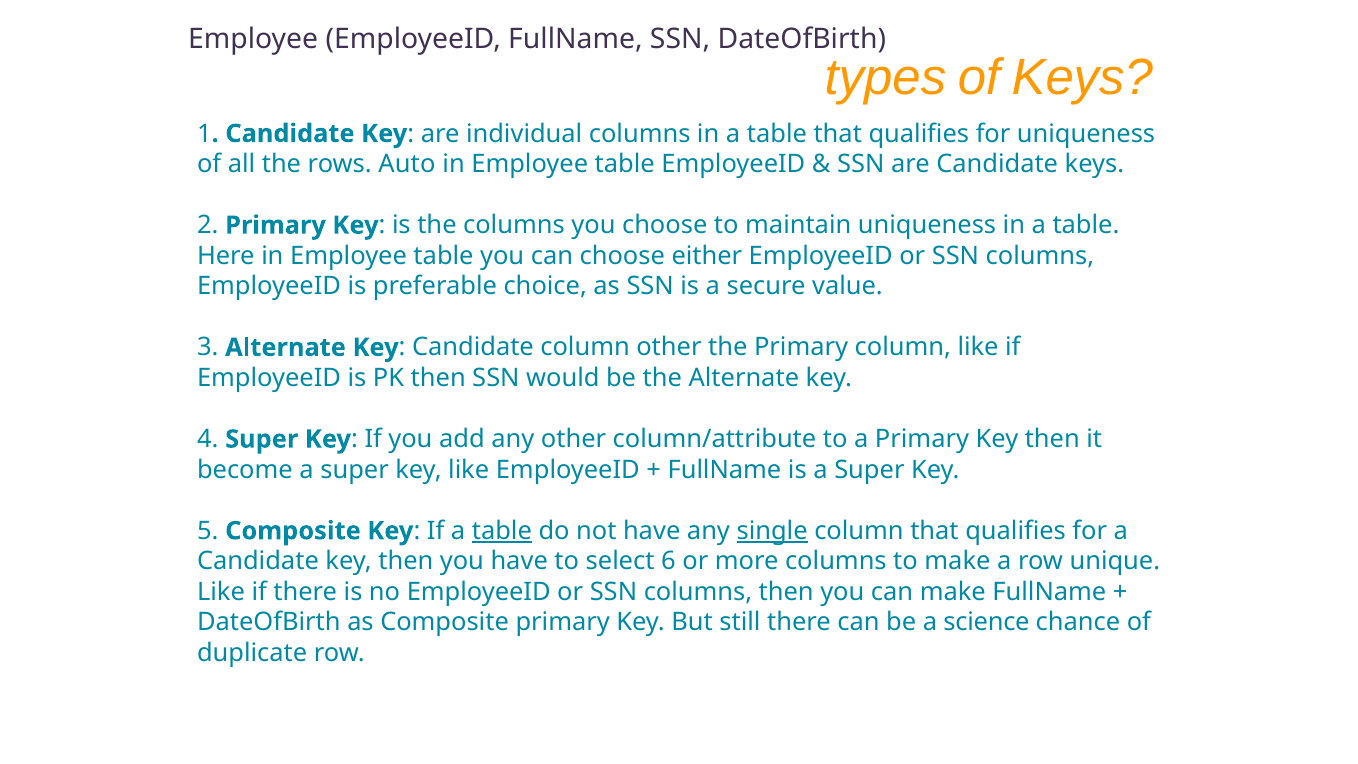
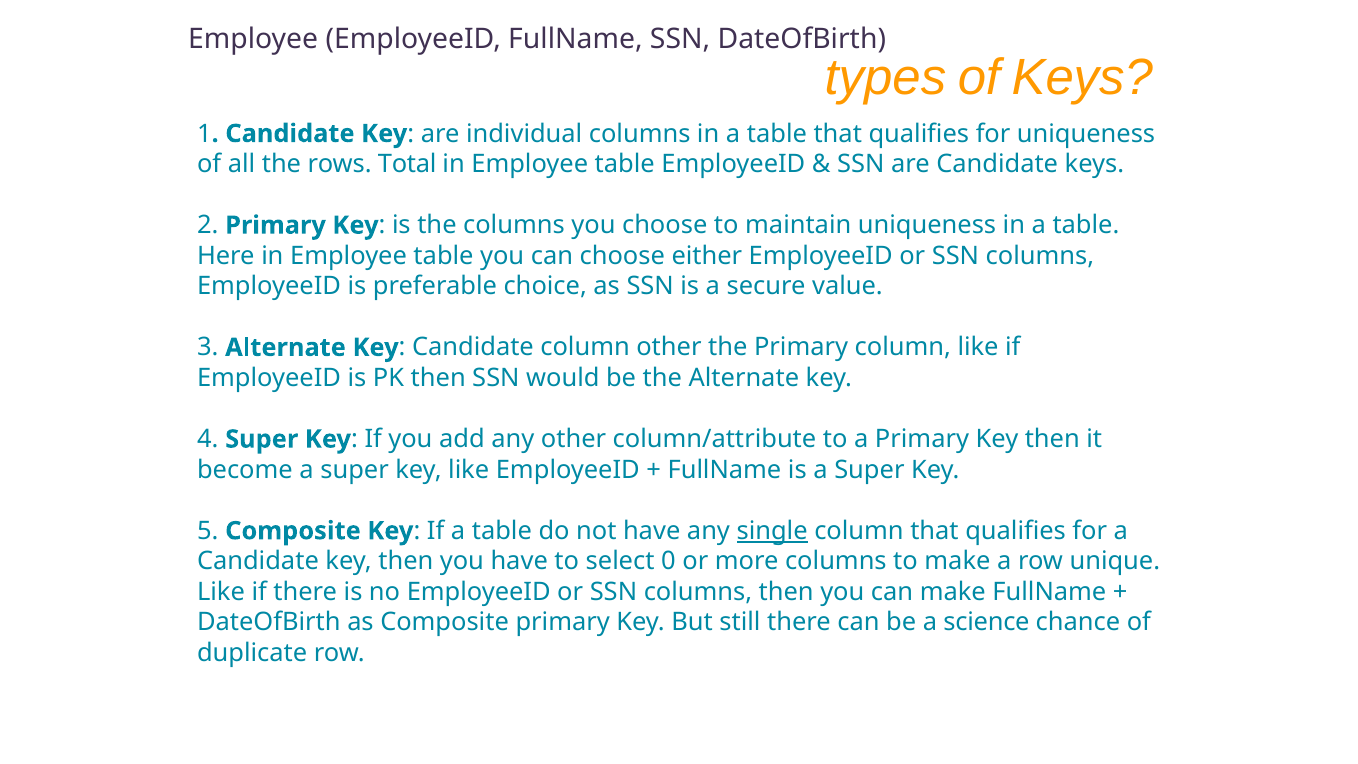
Auto: Auto -> Total (407, 164)
table underline: present -> none (502, 531)
6: 6 -> 0 (668, 561)
